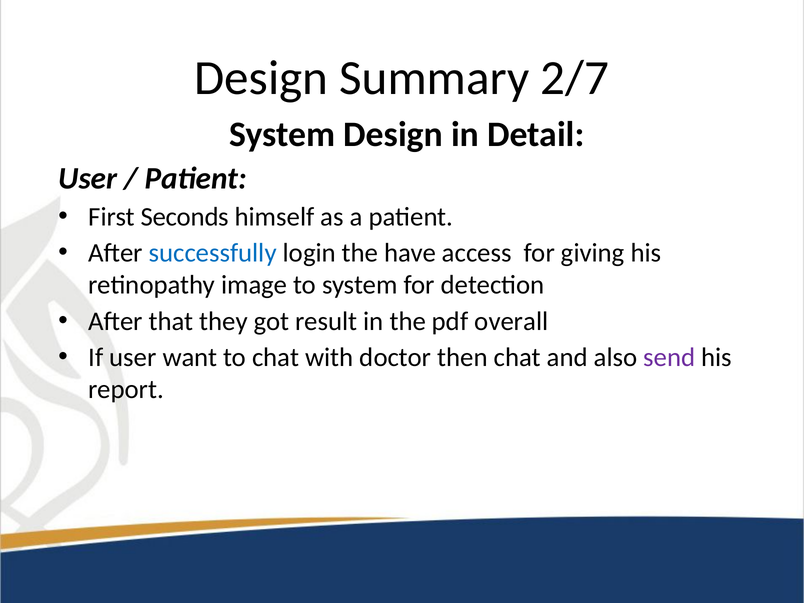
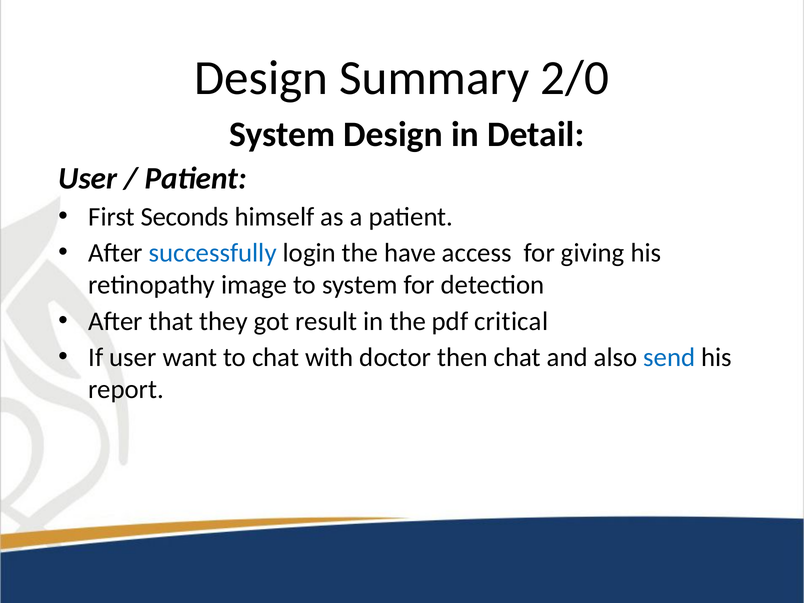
2/7: 2/7 -> 2/0 (575, 78)
overall: overall -> critical (511, 321)
send colour: purple -> blue (669, 357)
